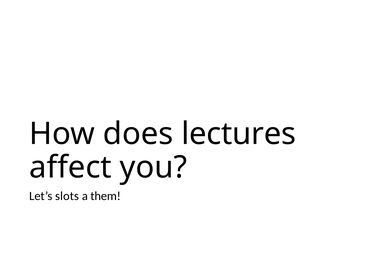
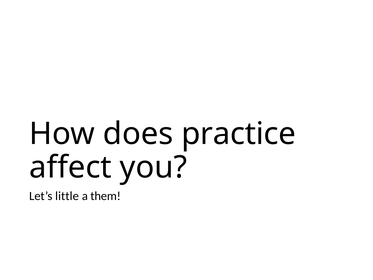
lectures: lectures -> practice (239, 134)
slots: slots -> little (67, 196)
